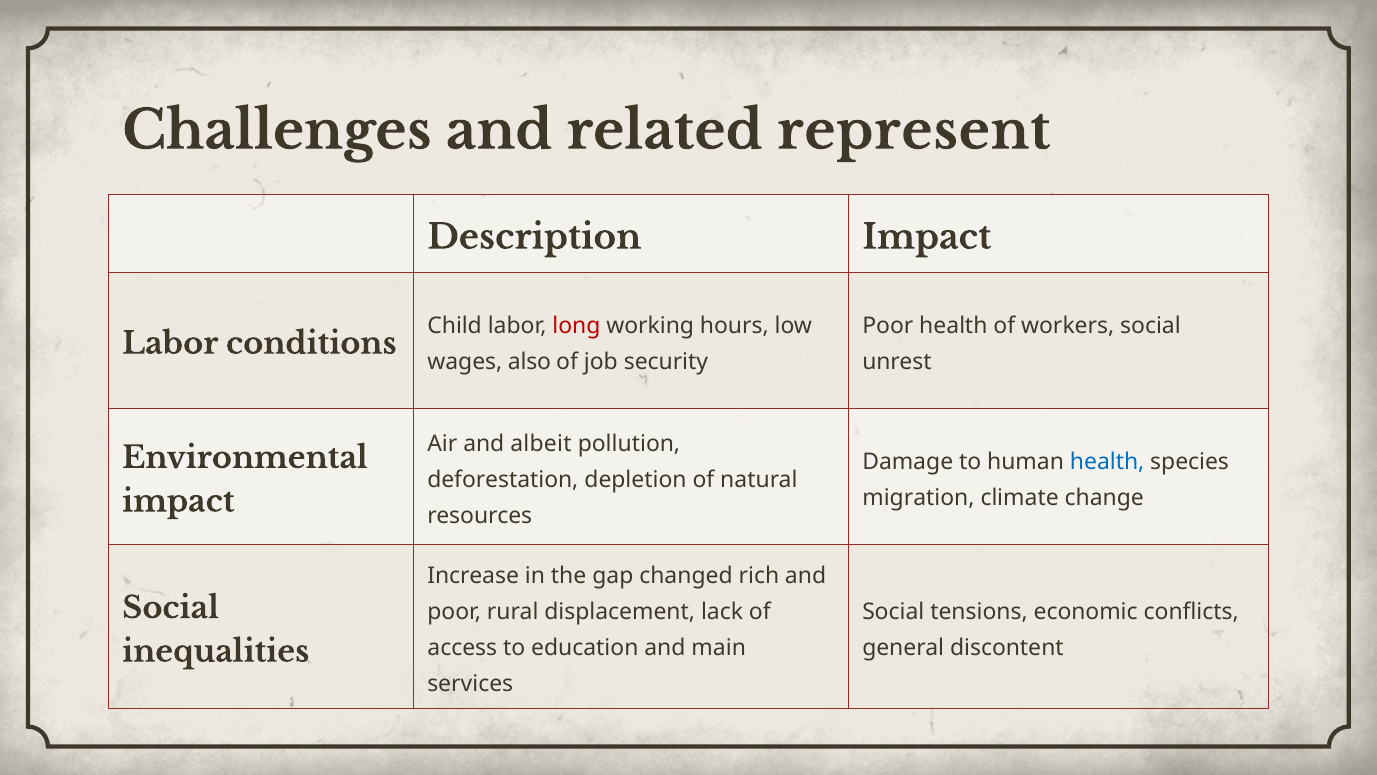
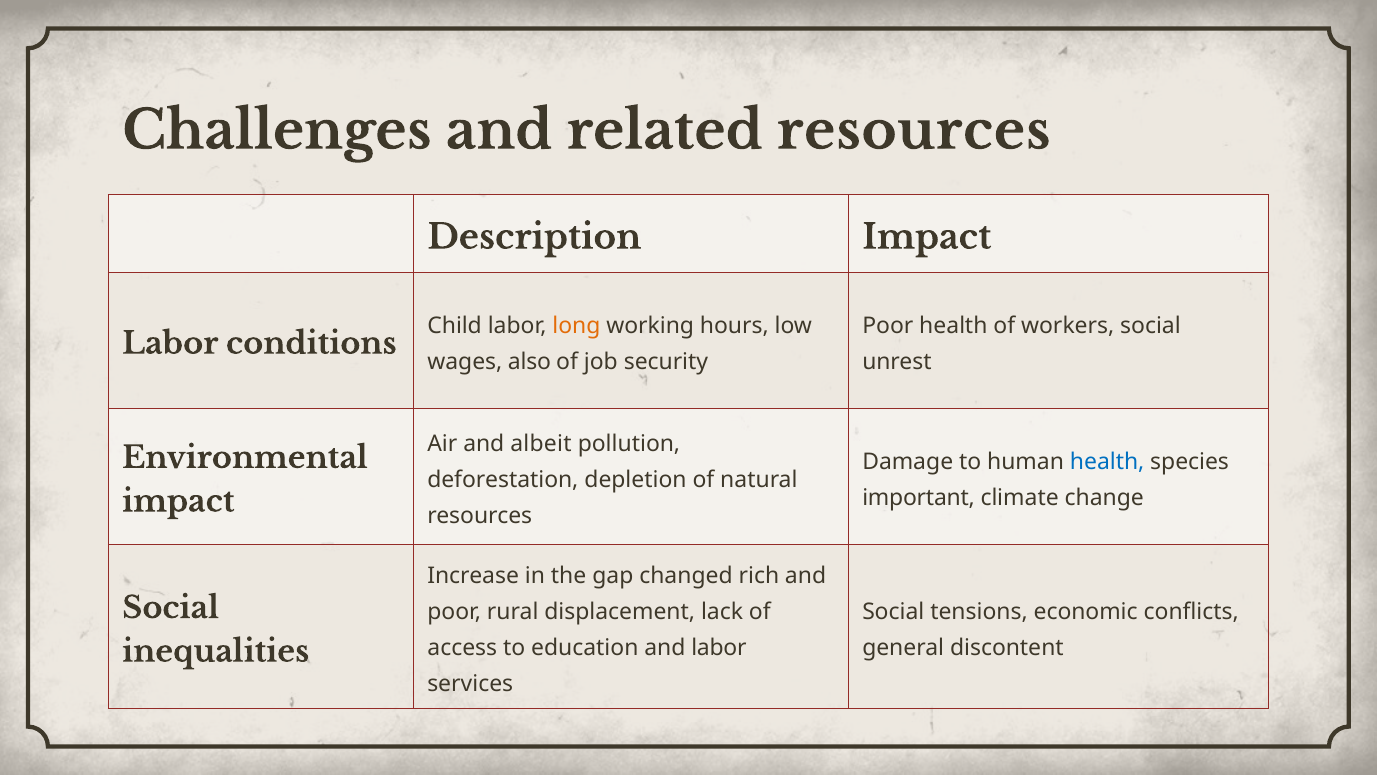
related represent: represent -> resources (914, 131)
long colour: red -> orange (576, 326)
migration: migration -> important (919, 498)
and main: main -> labor (719, 648)
